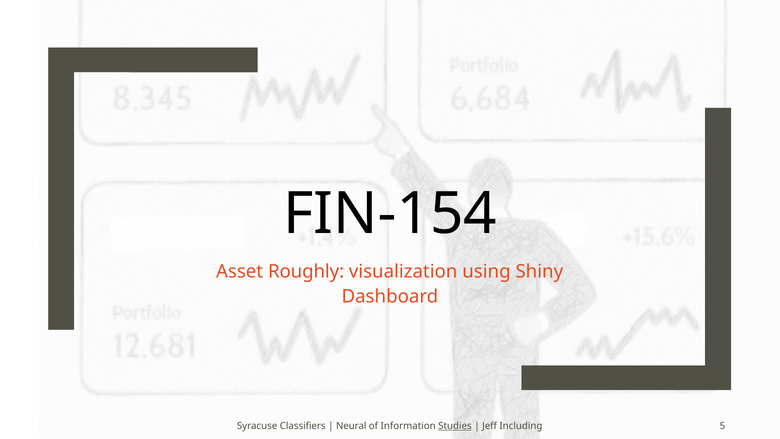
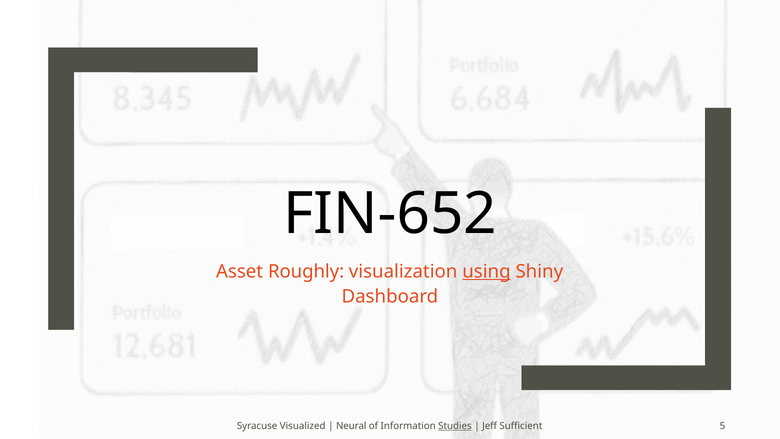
FIN-154: FIN-154 -> FIN-652 (390, 214)
using underline: none -> present (486, 271)
Classifiers: Classifiers -> Visualized (303, 426)
Including: Including -> Sufficient (521, 426)
